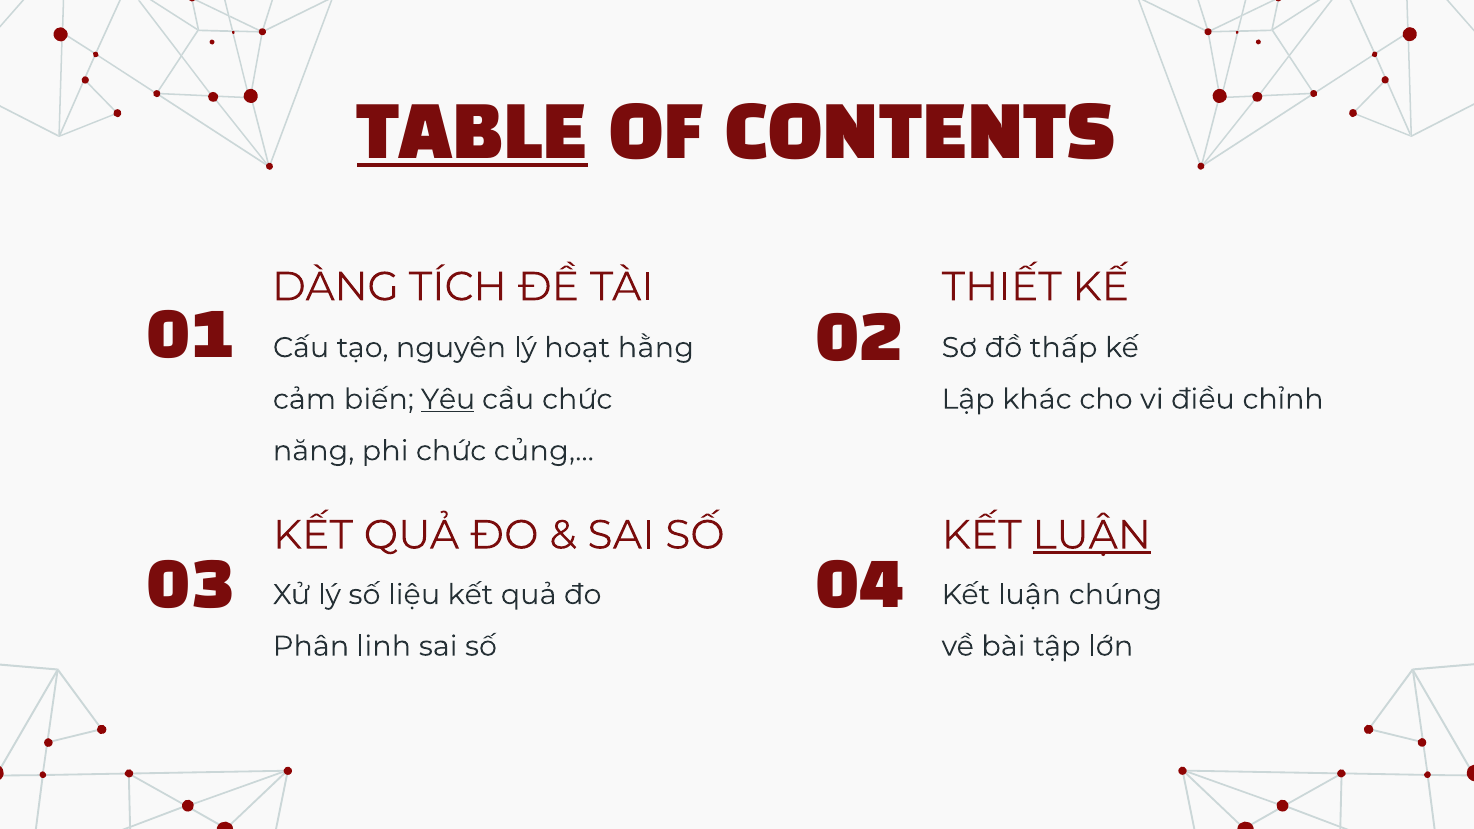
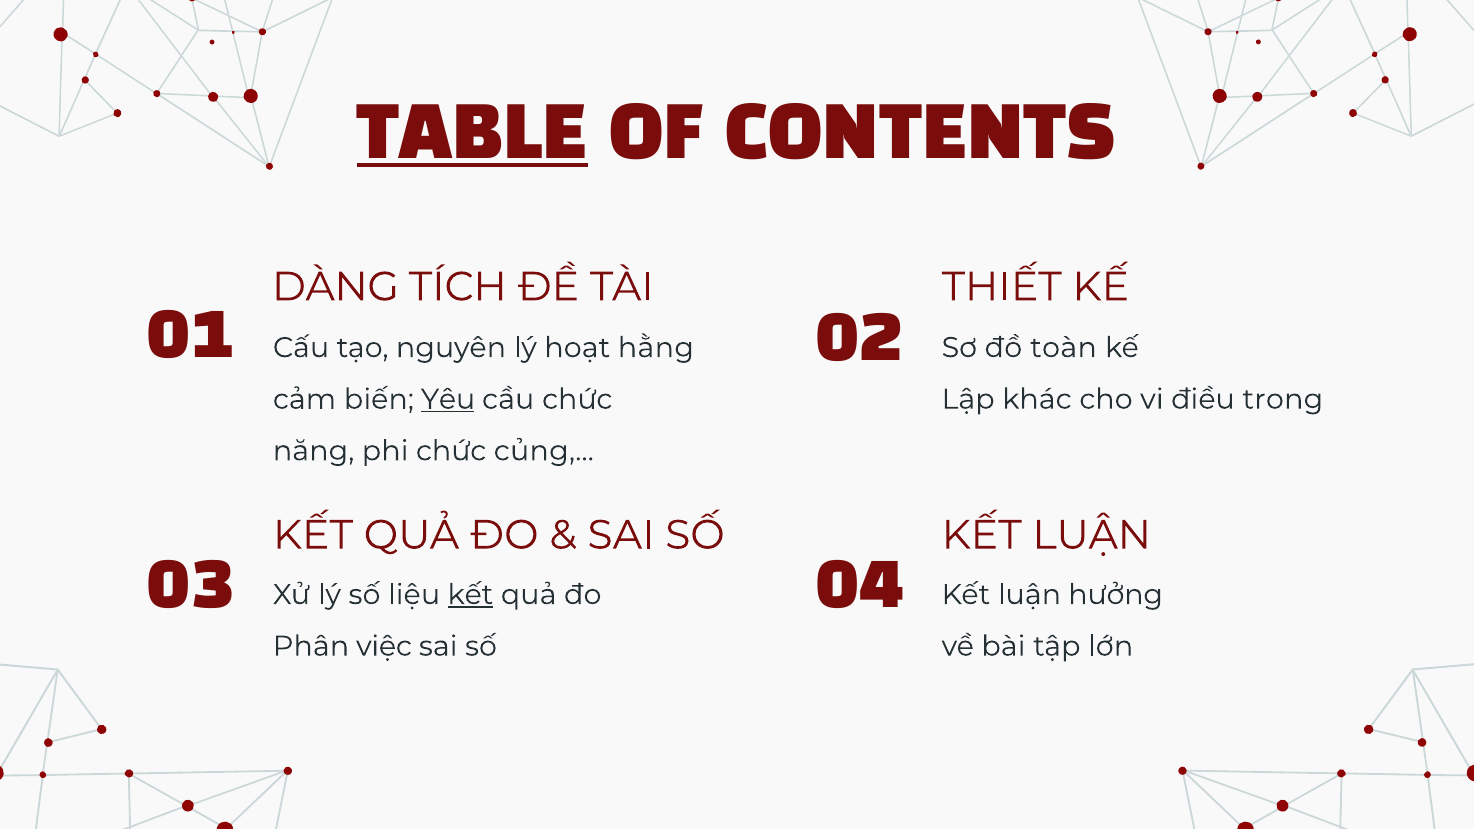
thấp: thấp -> toàn (1063, 348)
chỉnh: chỉnh -> trong (1283, 399)
LUẬN underline: present -> none (1092, 535)
kết underline: none -> present (470, 595)
chúng: chúng -> hưởng (1116, 595)
linh: linh -> việc (384, 646)
